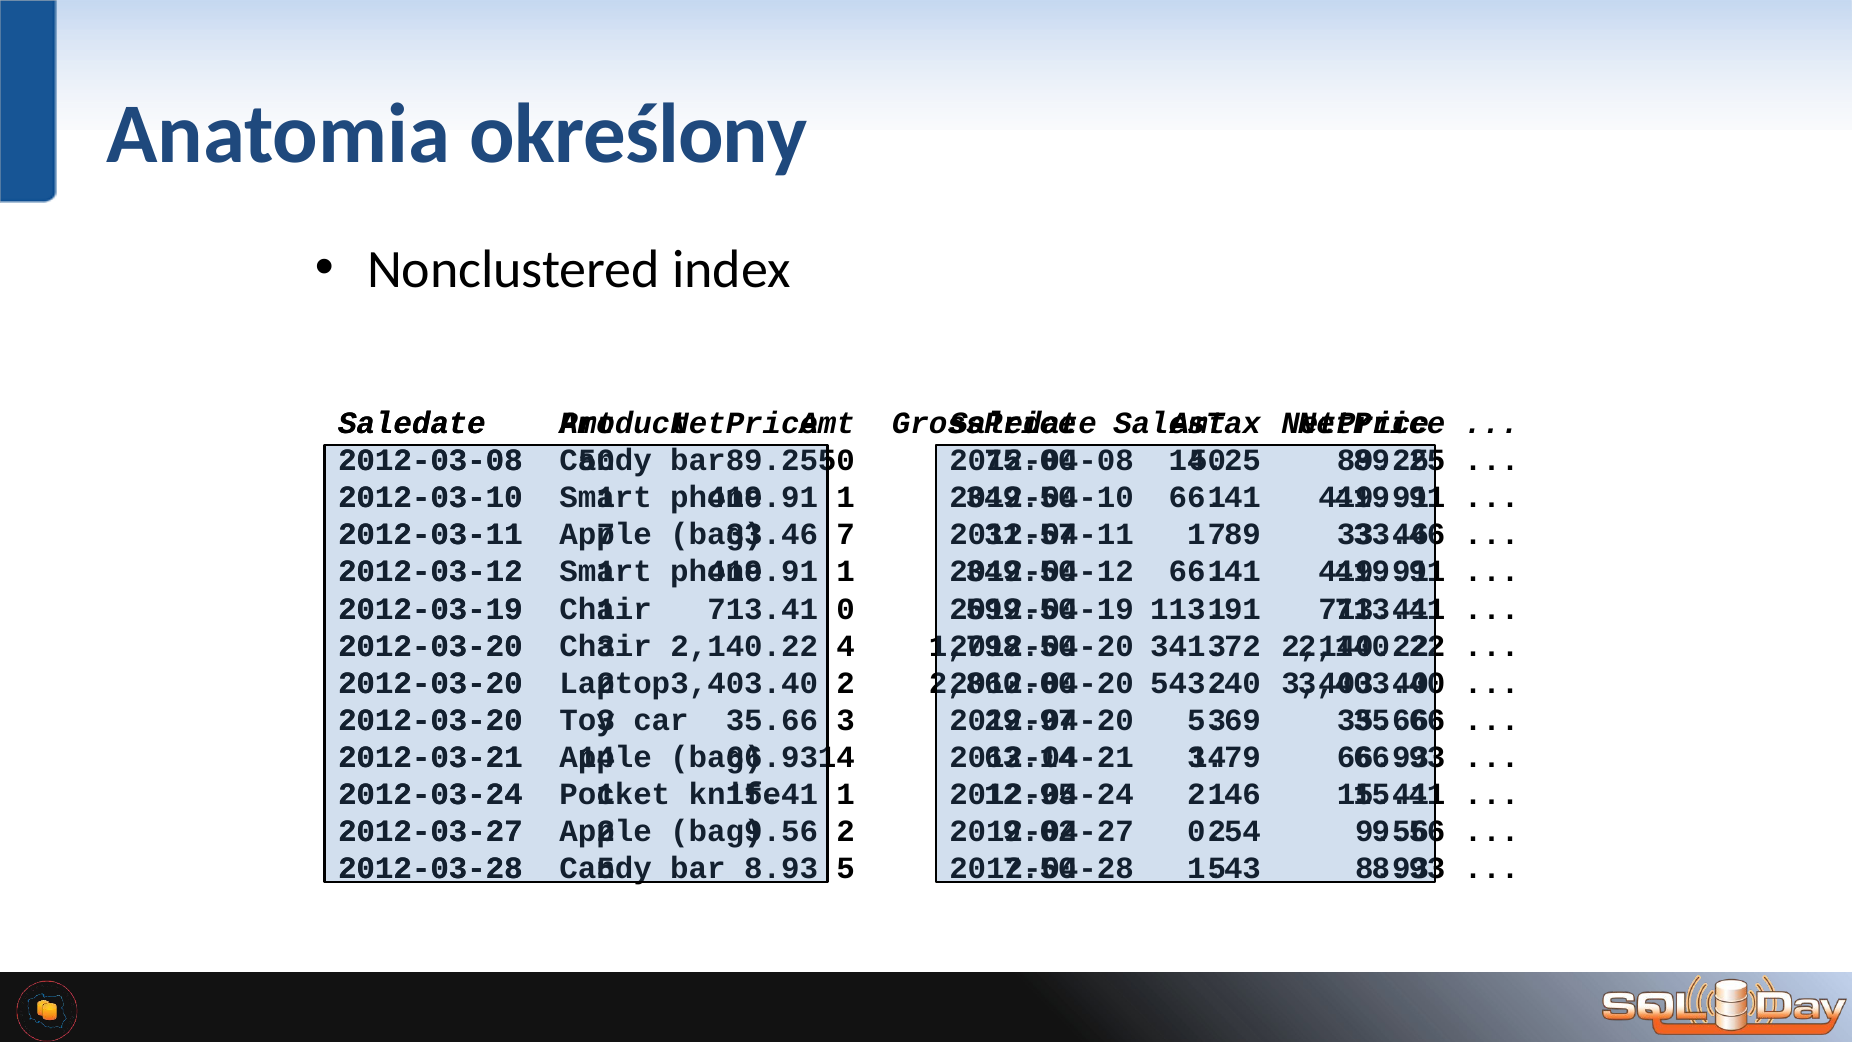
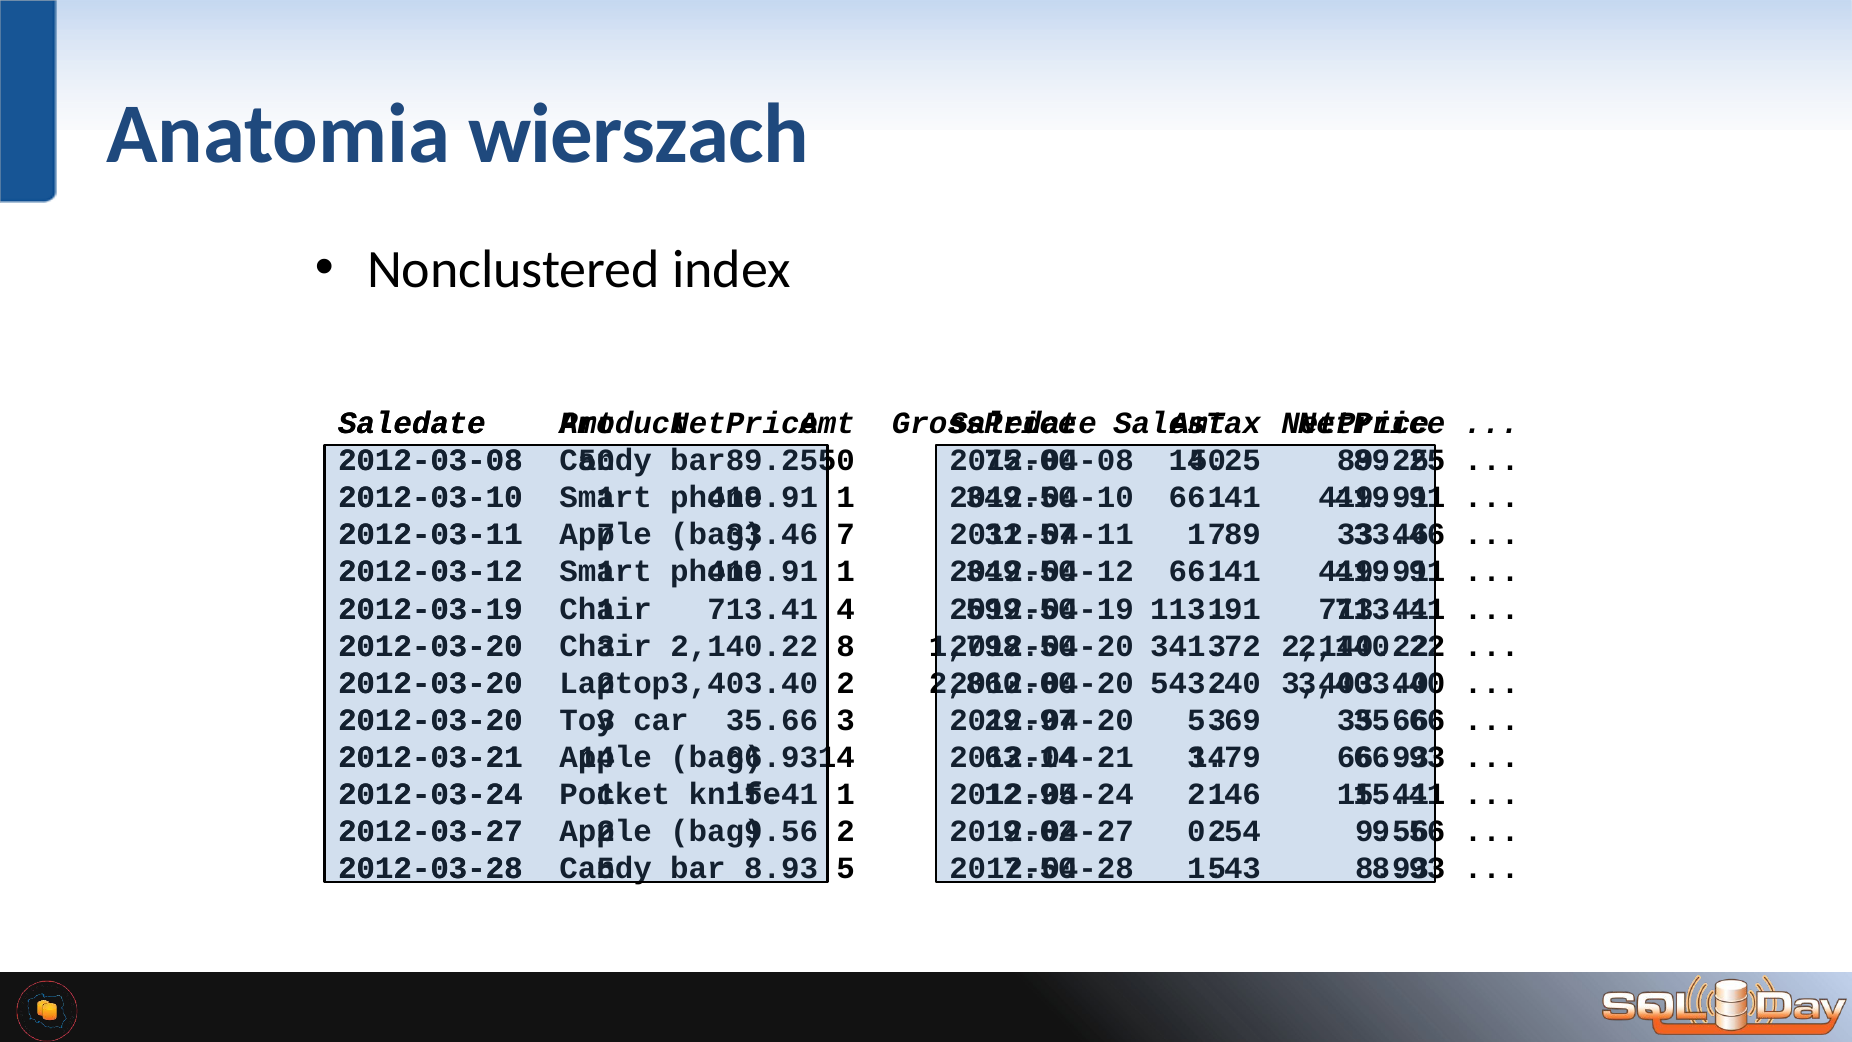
określony: określony -> wierszach (639, 134)
0: 0 -> 4 (846, 609)
4: 4 -> 8 (846, 646)
